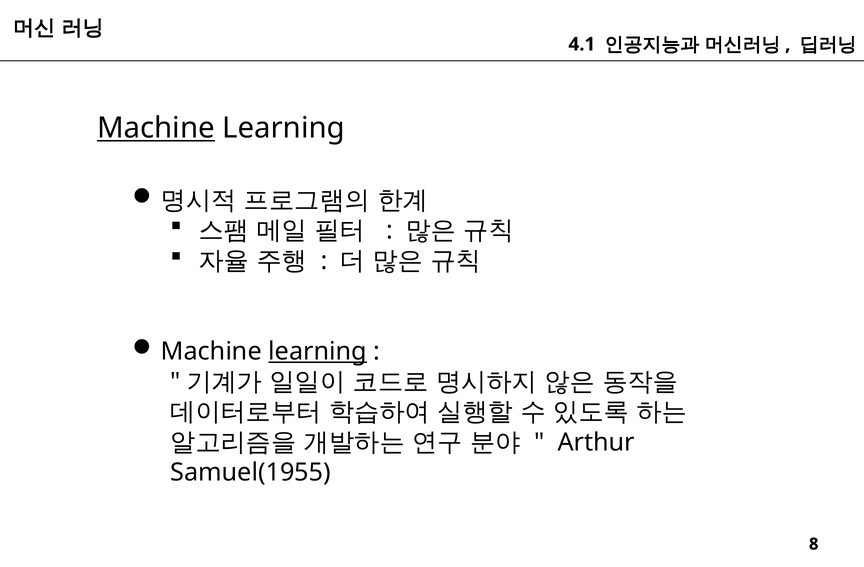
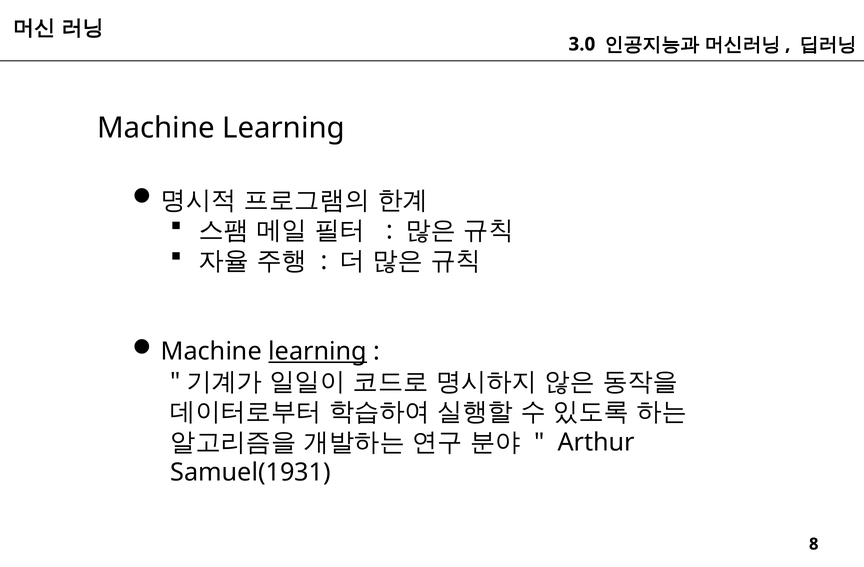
4.1: 4.1 -> 3.0 (582, 44)
Machine underline: present -> none (156, 128)
Samuel(1955: Samuel(1955 -> Samuel(1931 (251, 473)
